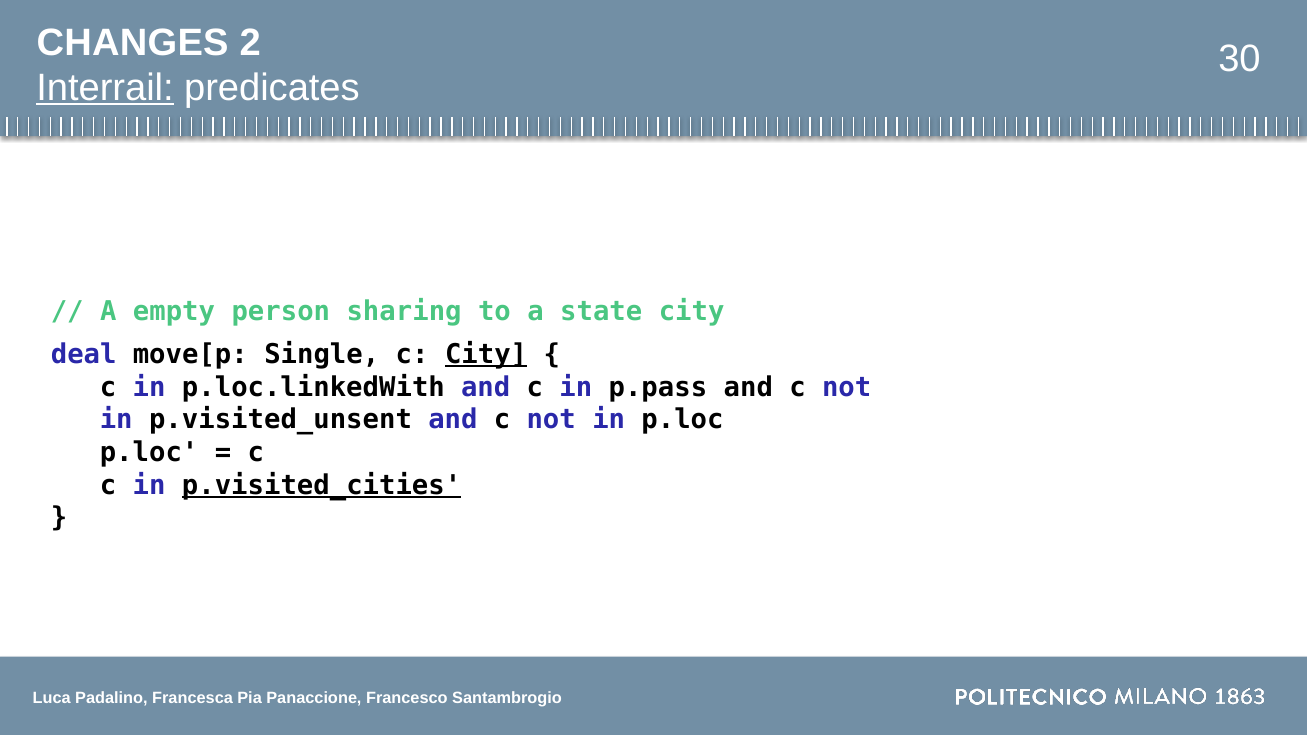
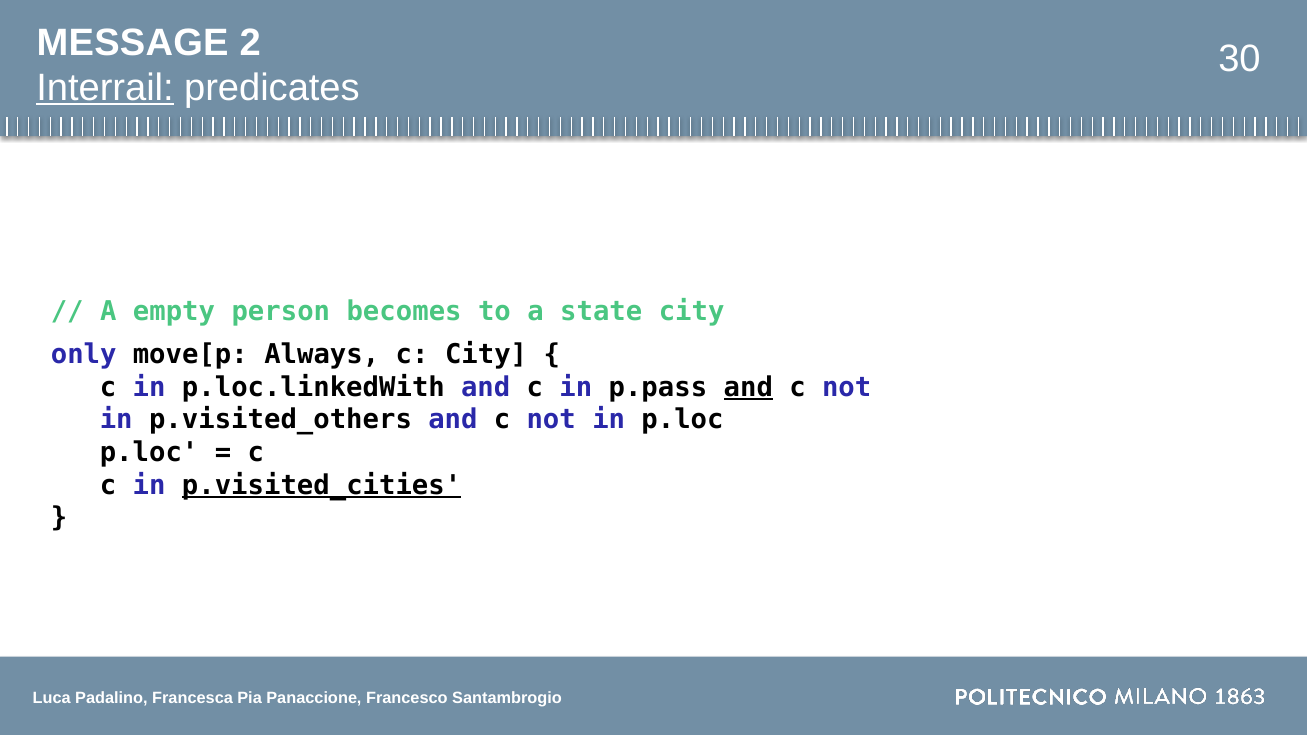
CHANGES: CHANGES -> MESSAGE (133, 43)
sharing: sharing -> becomes (404, 311)
deal: deal -> only (84, 355)
Single: Single -> Always (322, 355)
City underline: present -> none (486, 355)
and underline: none -> present (748, 387)
p.visited_unsent: p.visited_unsent -> p.visited_others (280, 420)
